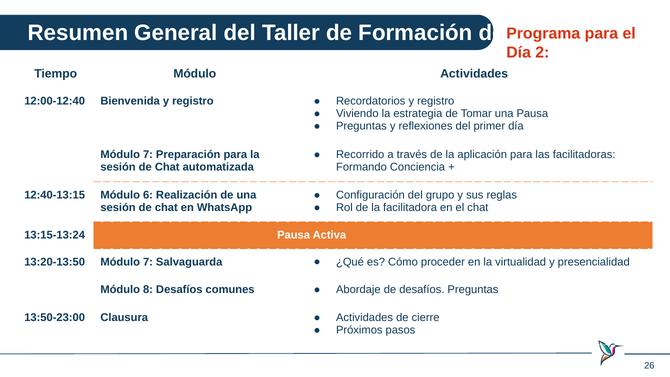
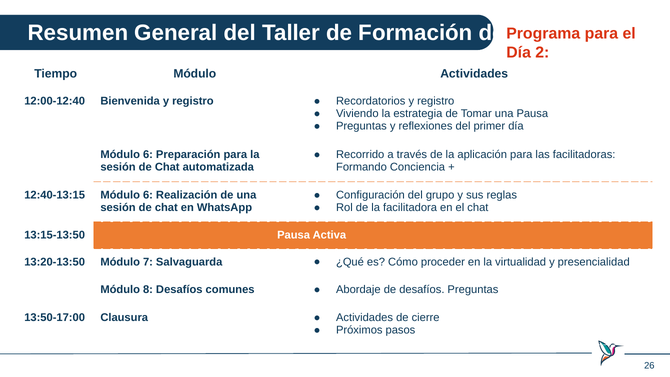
7: 7 -> 6 (148, 155)
13:15-13:24: 13:15-13:24 -> 13:15-13:50 (55, 235)
13:50-23:00: 13:50-23:00 -> 13:50-17:00 (55, 318)
